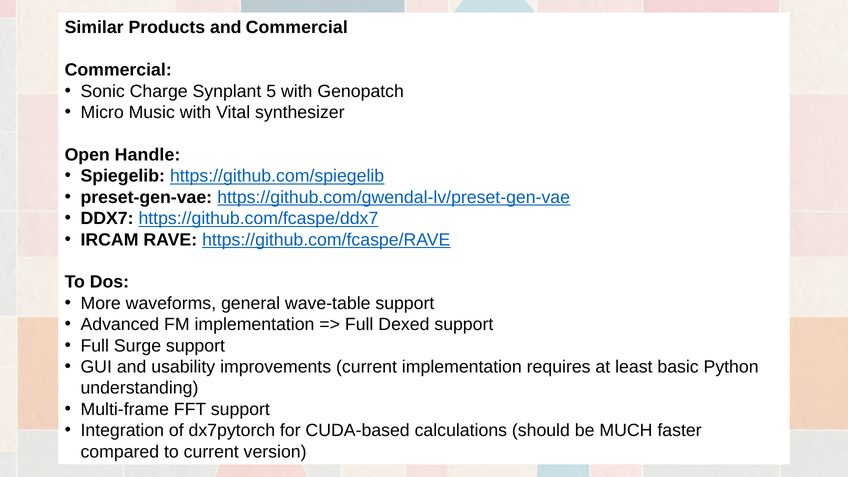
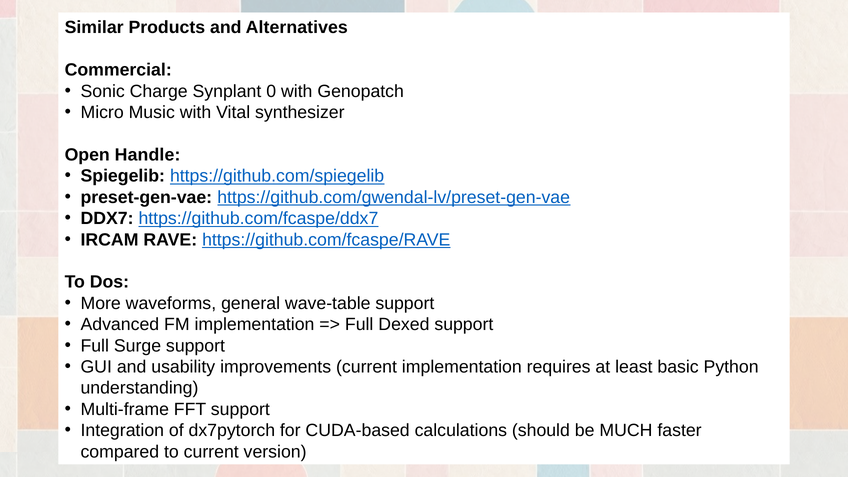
and Commercial: Commercial -> Alternatives (297, 28)
5: 5 -> 0 (271, 91)
